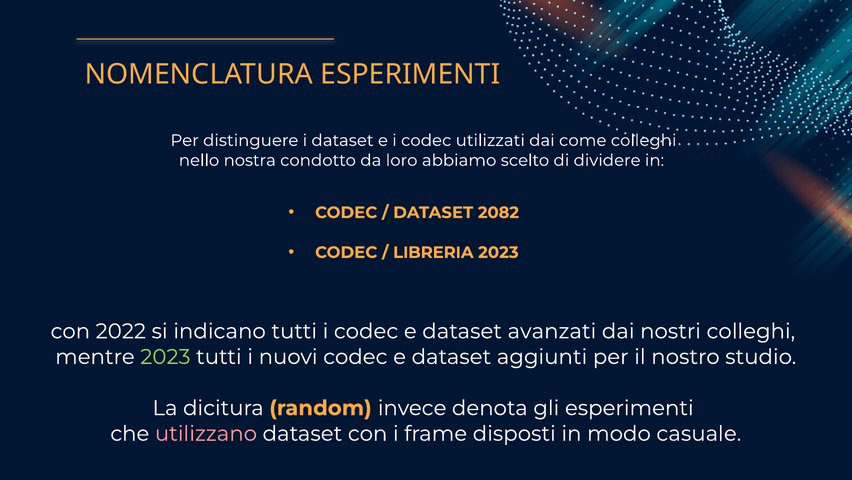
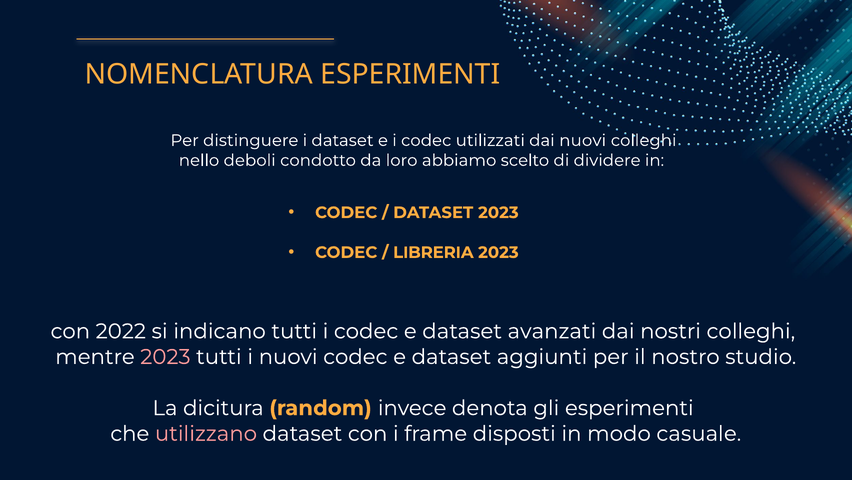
dai come: come -> nuovi (583, 140)
nostra: nostra -> deboli (250, 160)
DATASET 2082: 2082 -> 2023 (498, 212)
2023 colour: light green -> pink (165, 356)
